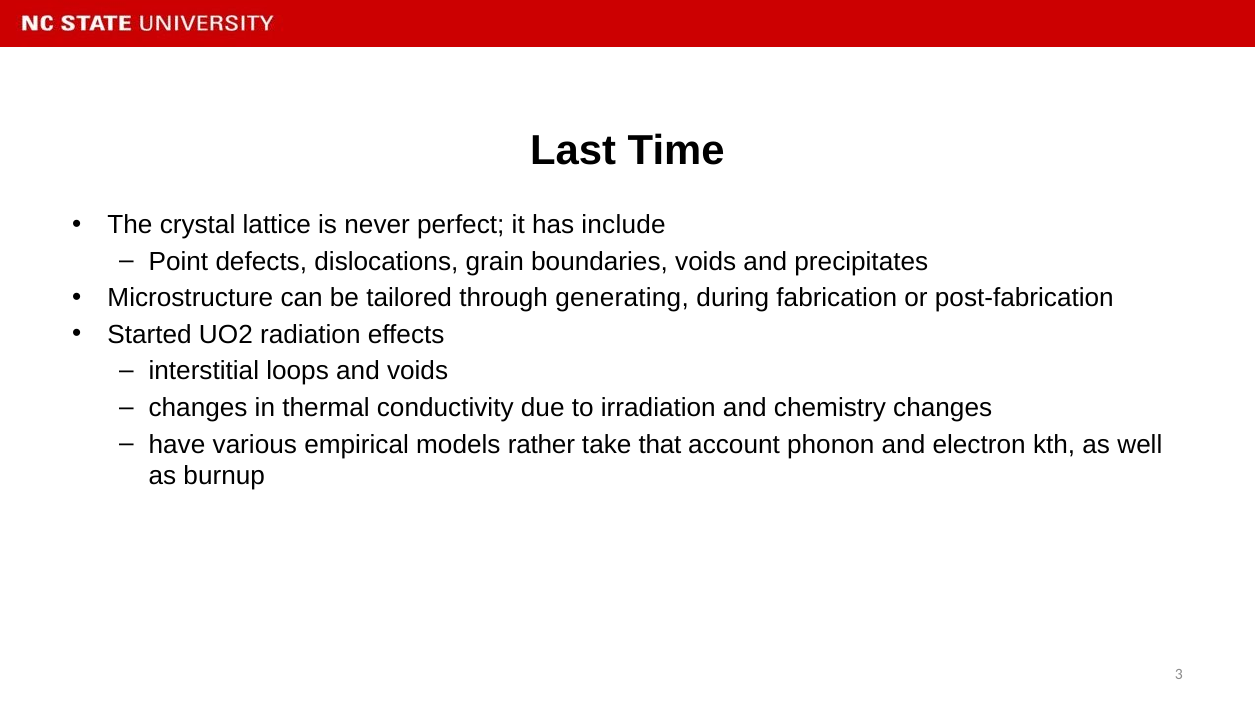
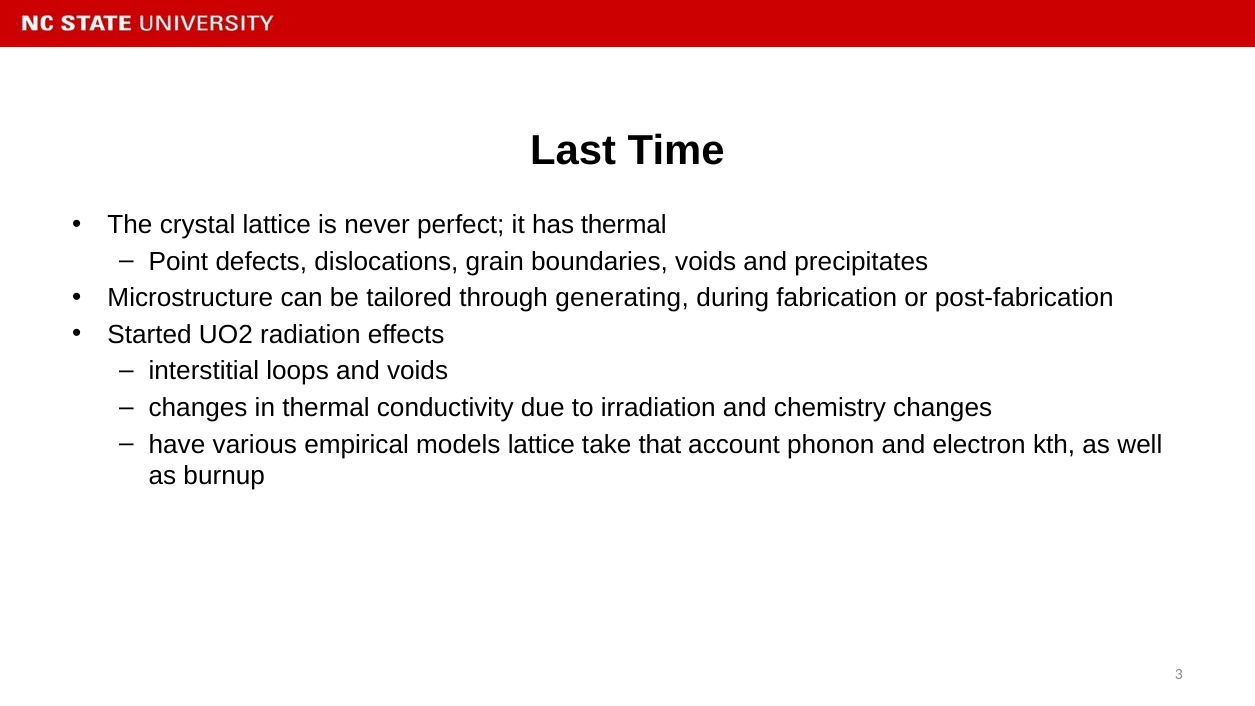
has include: include -> thermal (624, 225)
models rather: rather -> lattice (541, 445)
